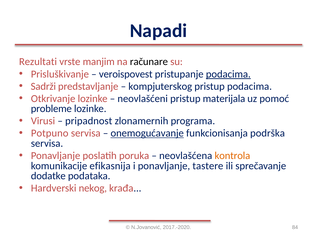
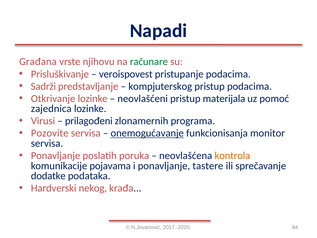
Rezultati: Rezultati -> Građana (38, 62)
manjim: manjim -> njihovu (99, 62)
računare colour: black -> green (149, 62)
podacima underline: present -> none (228, 74)
probleme: probleme -> zajednica (51, 109)
pripadnost: pripadnost -> prilagođeni (89, 121)
Potpuno: Potpuno -> Pozovite (50, 133)
podrška: podrška -> monitor (268, 133)
efikasnija: efikasnija -> pojavama (110, 166)
